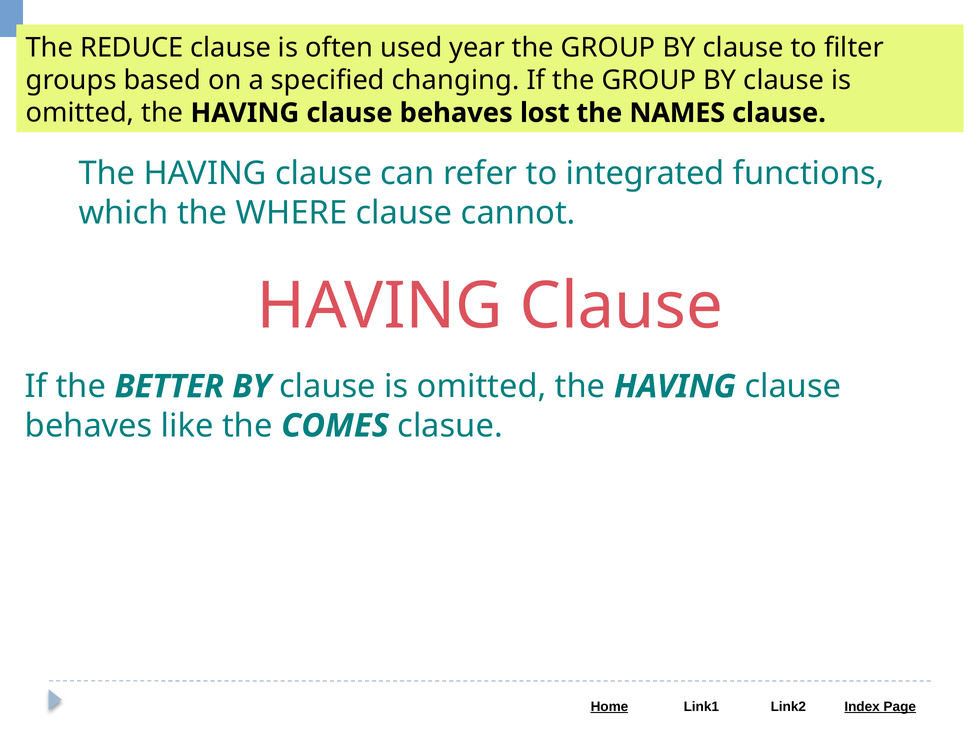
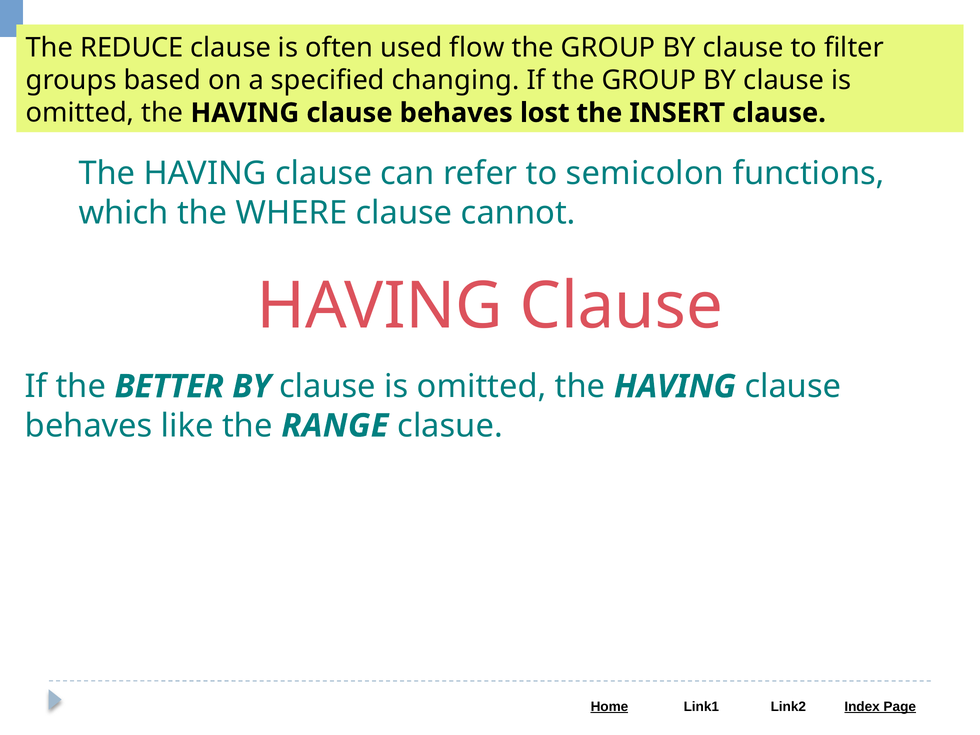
year: year -> flow (477, 48)
NAMES: NAMES -> INSERT (677, 113)
integrated: integrated -> semicolon (645, 174)
COMES: COMES -> RANGE (335, 426)
